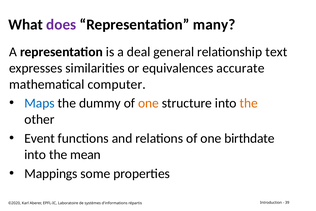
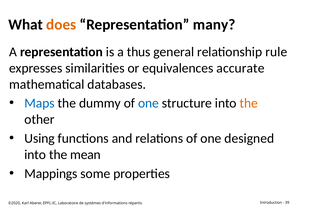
does colour: purple -> orange (61, 24)
deal: deal -> thus (139, 52)
text: text -> rule (276, 52)
computer: computer -> databases (117, 84)
one colour: orange -> blue (148, 103)
Event: Event -> Using (40, 138)
birthdate: birthdate -> designed (249, 138)
